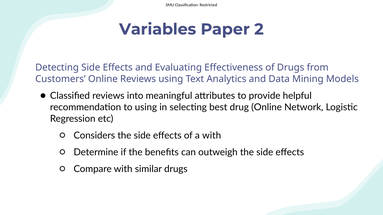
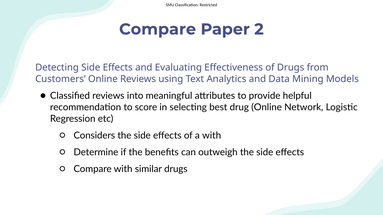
Variables: Variables -> Compare (158, 29)
to using: using -> score (146, 107)
